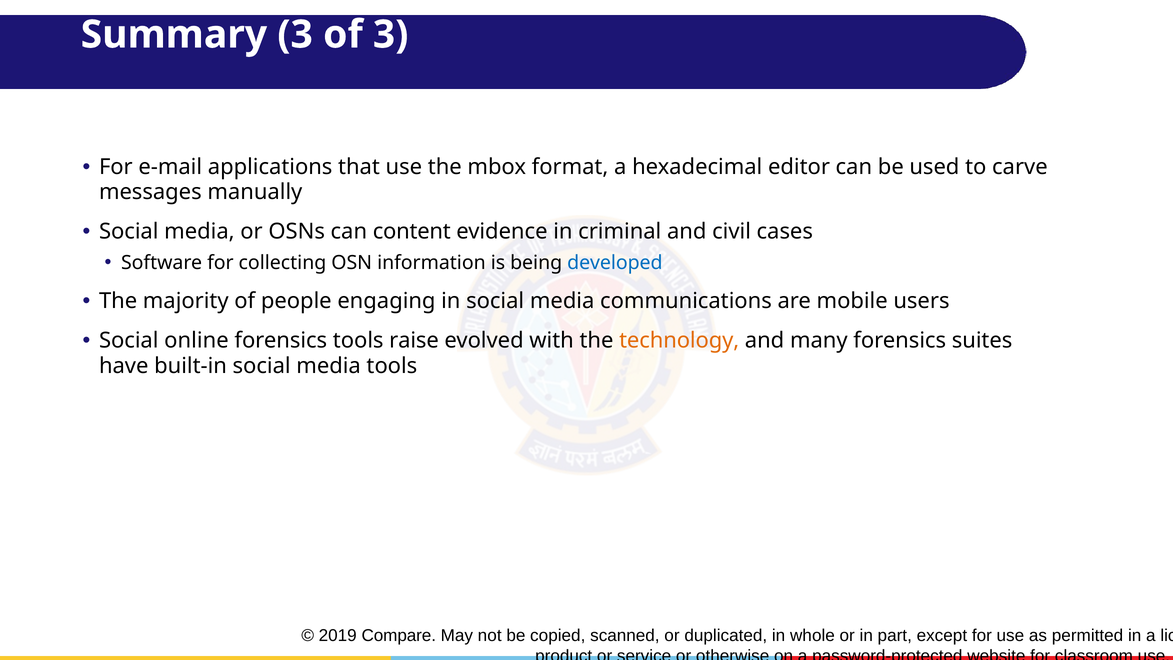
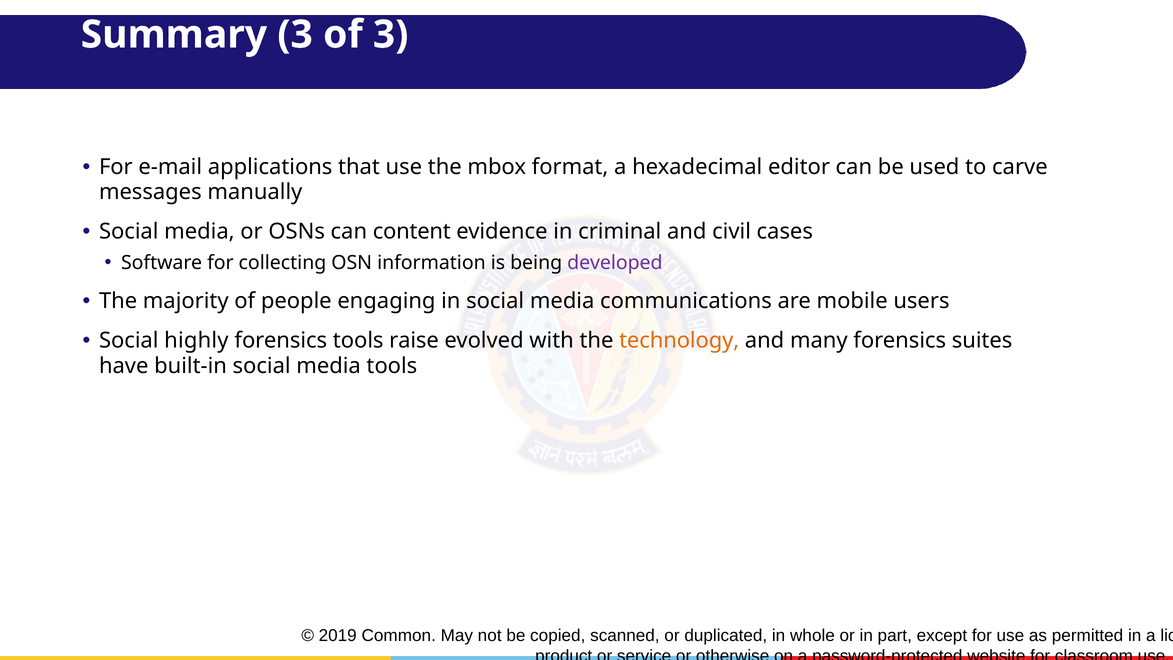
developed colour: blue -> purple (615, 263)
online: online -> highly (196, 341)
Compare: Compare -> Common (399, 636)
